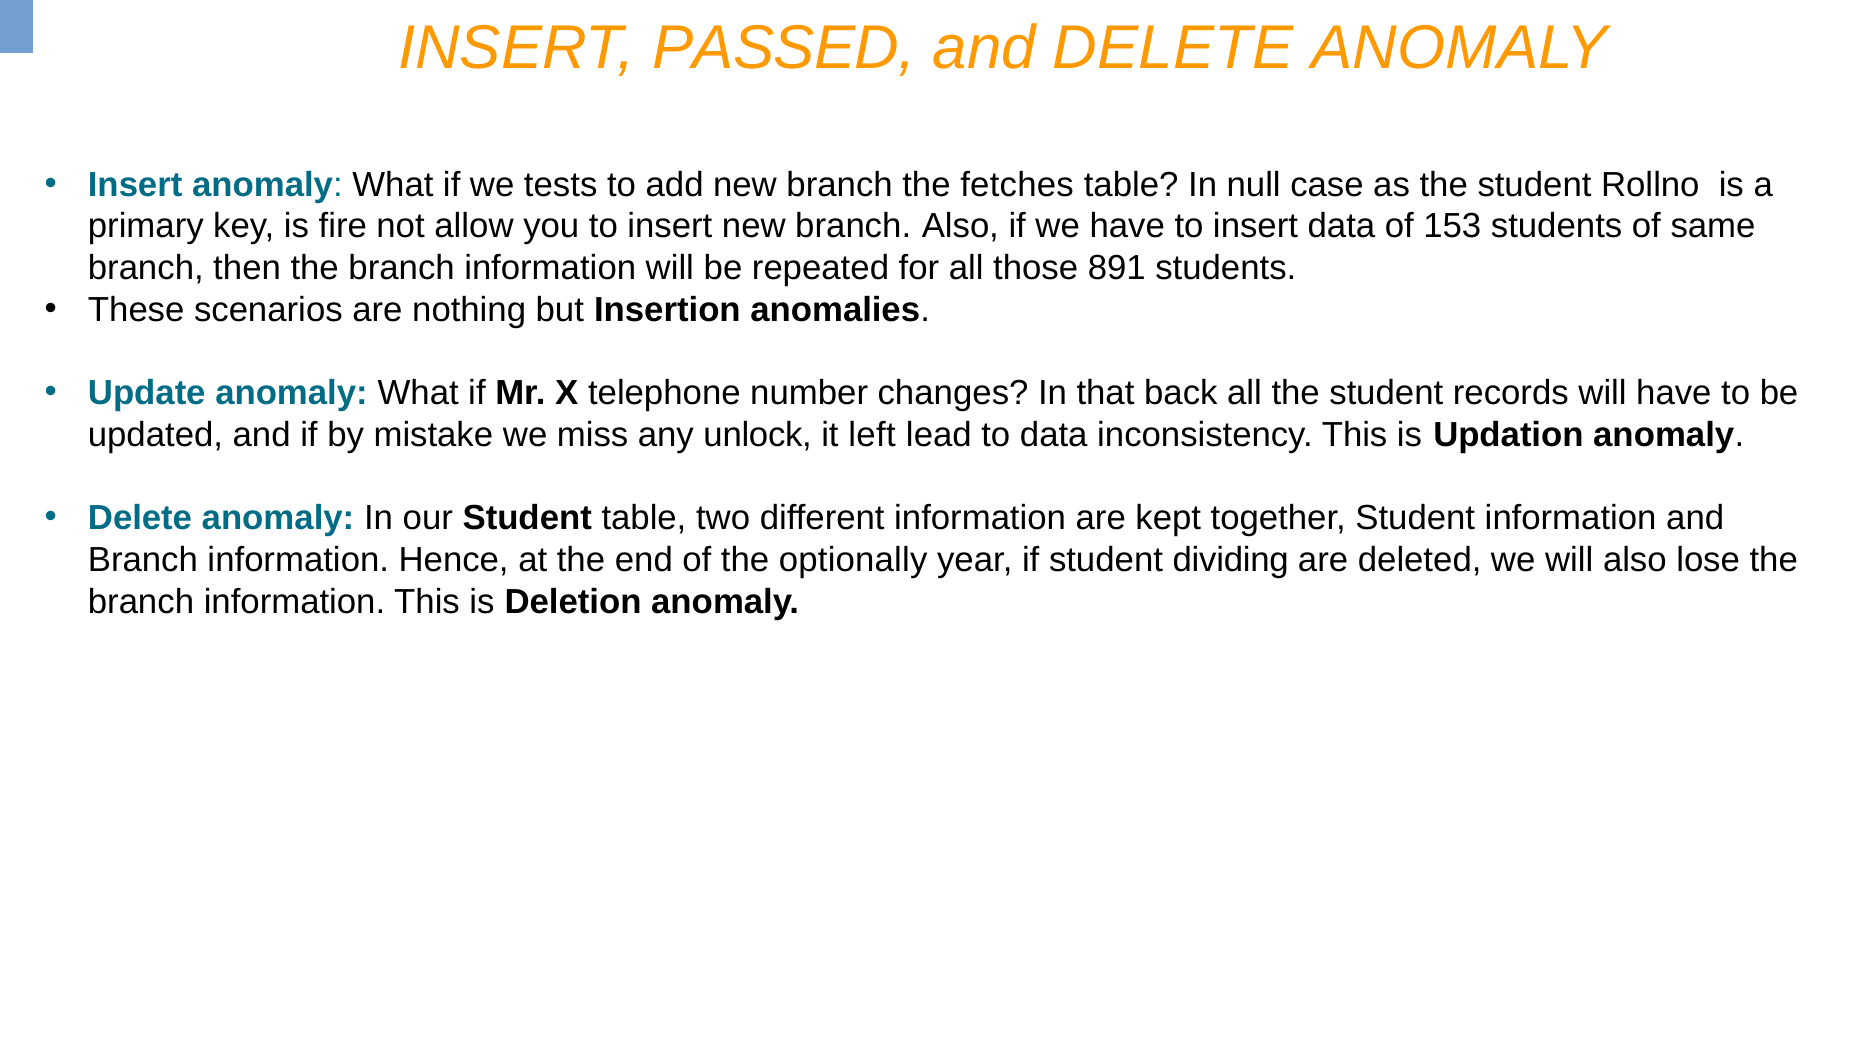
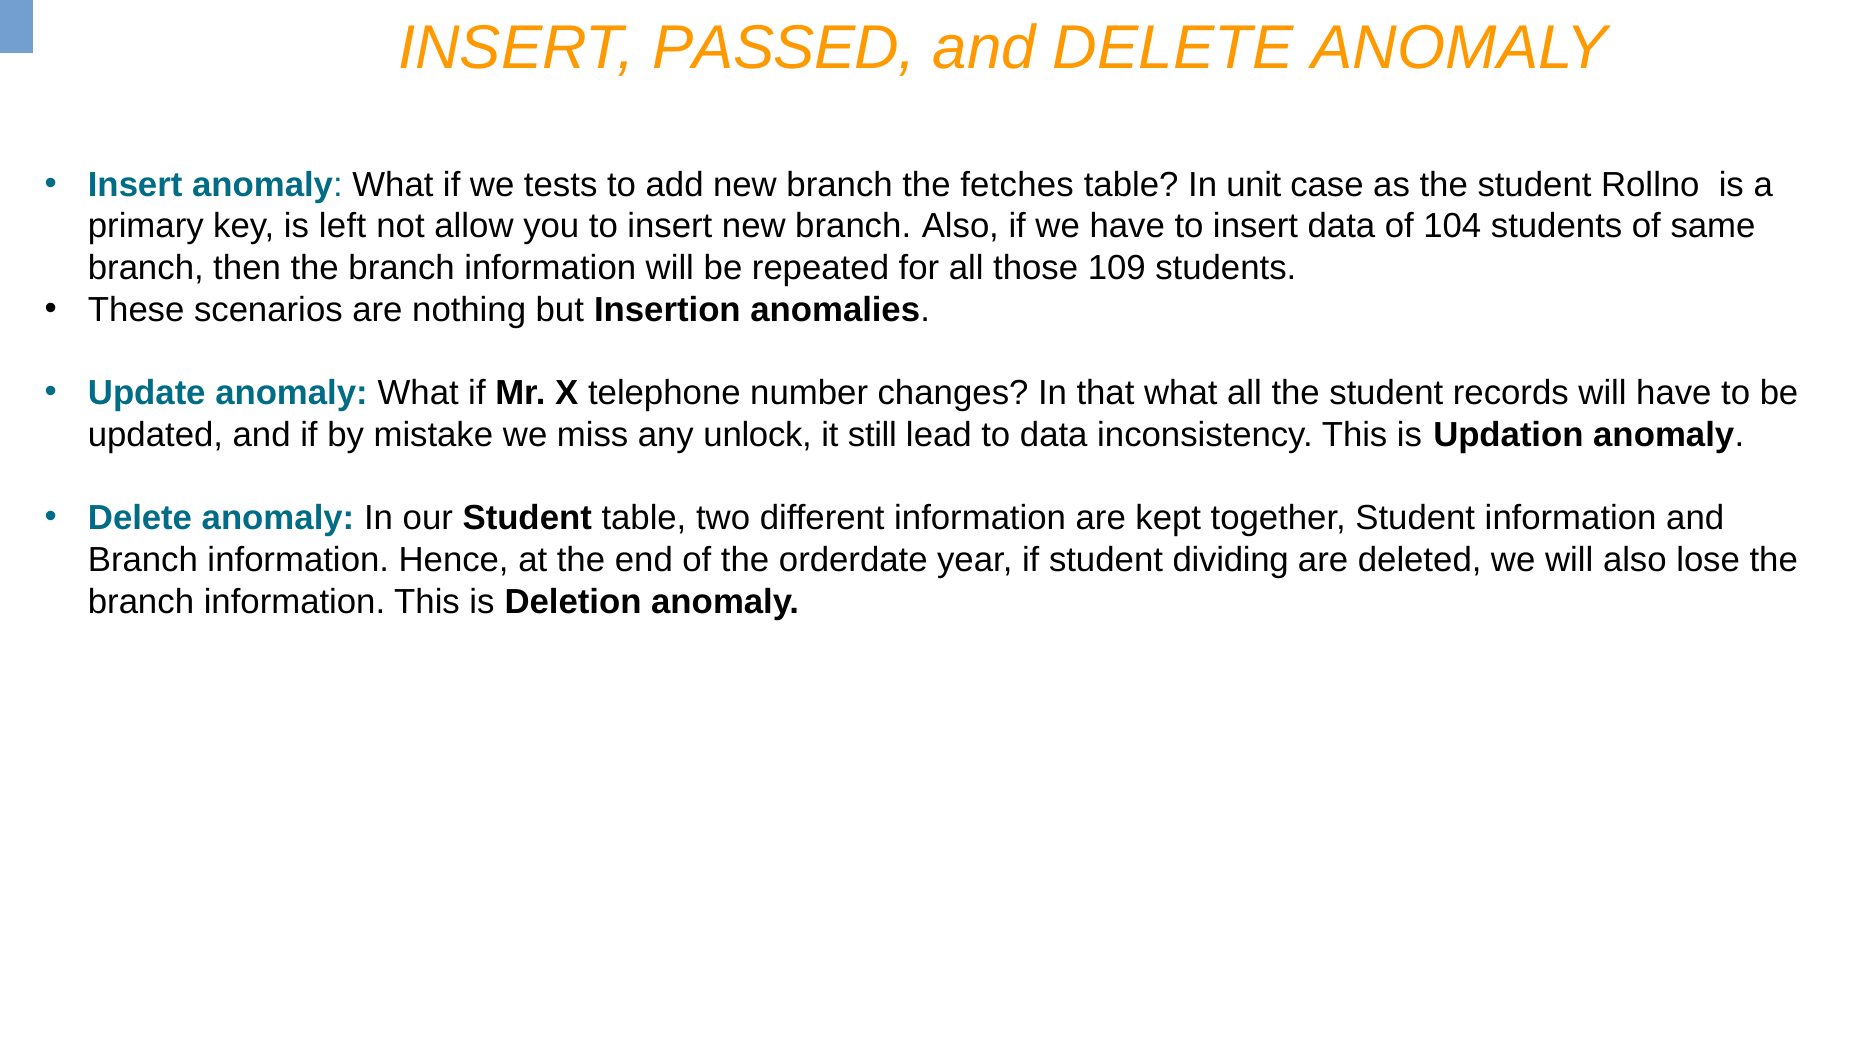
null: null -> unit (1254, 185)
fire: fire -> left (343, 226)
153: 153 -> 104 (1452, 226)
891: 891 -> 109 (1117, 268)
that back: back -> what (1181, 393)
left: left -> still (872, 435)
optionally: optionally -> orderdate (853, 560)
